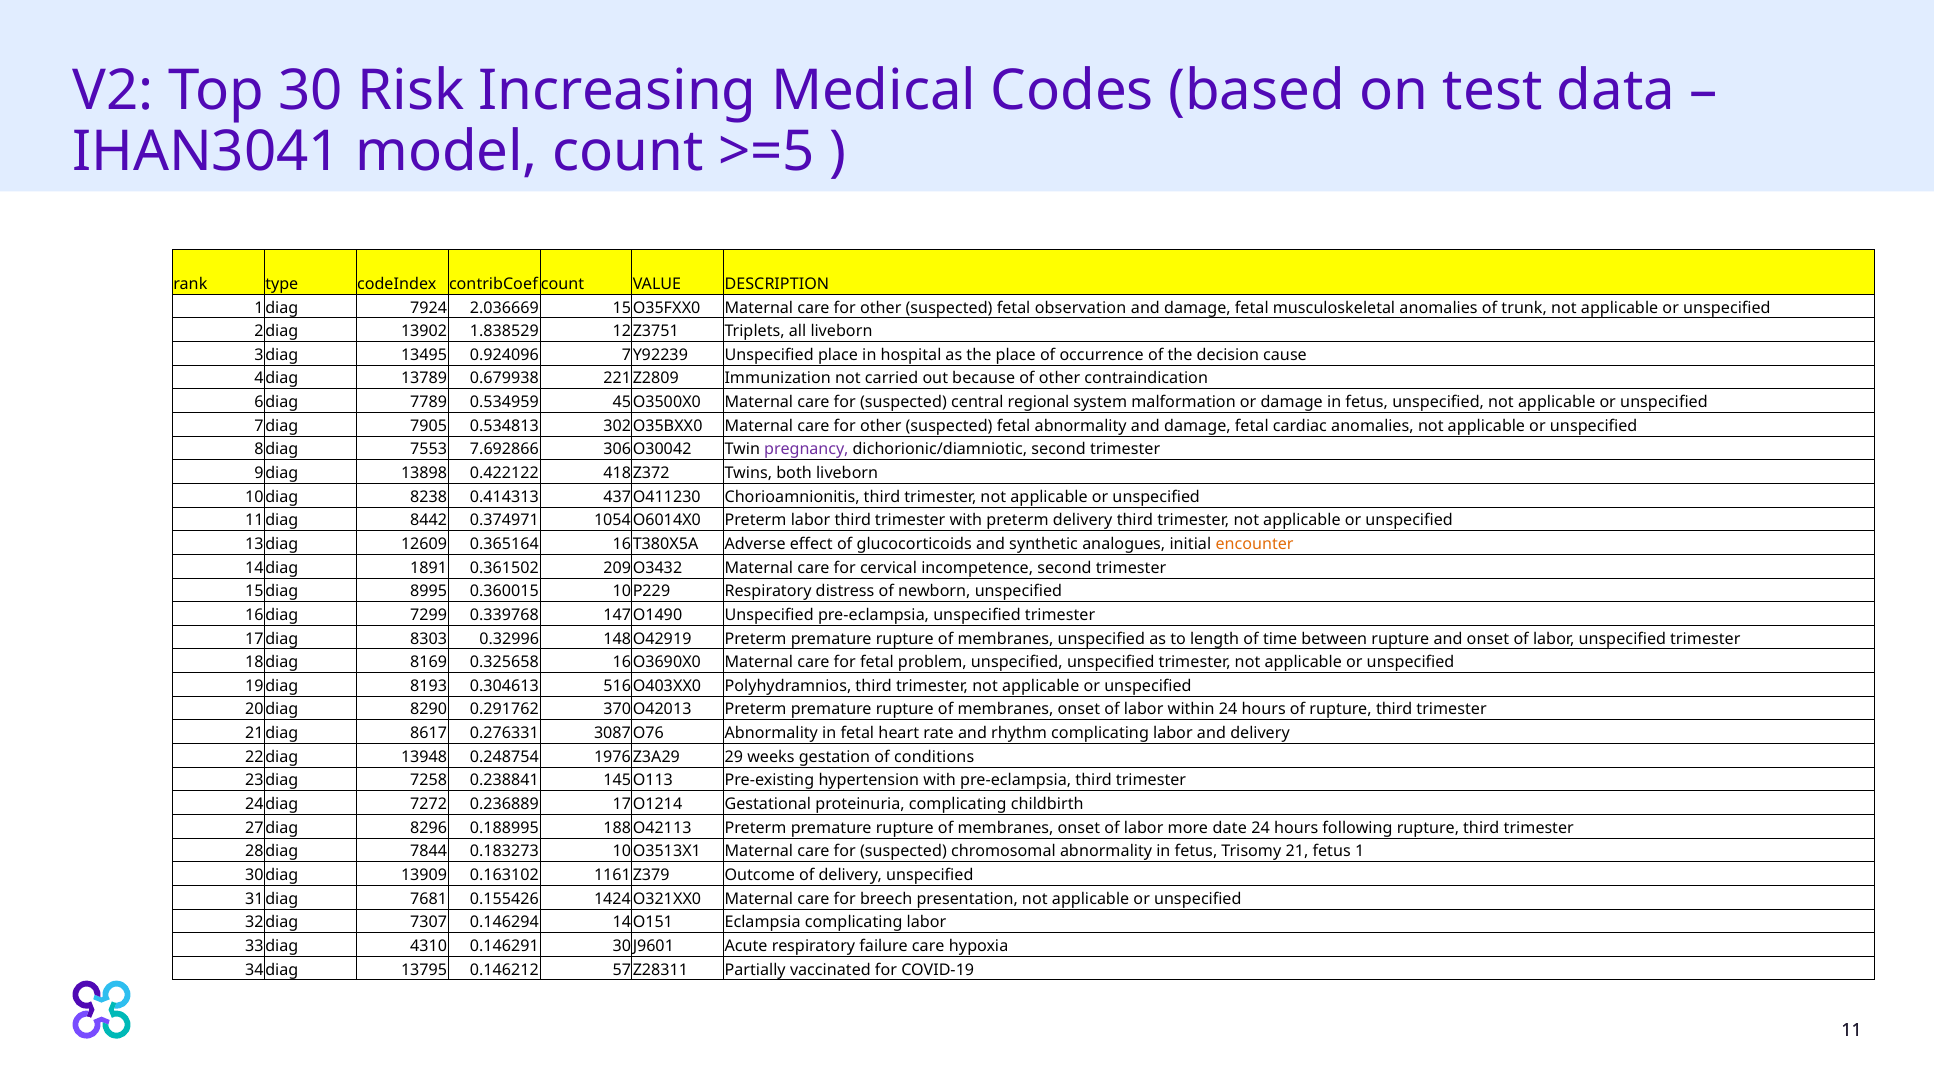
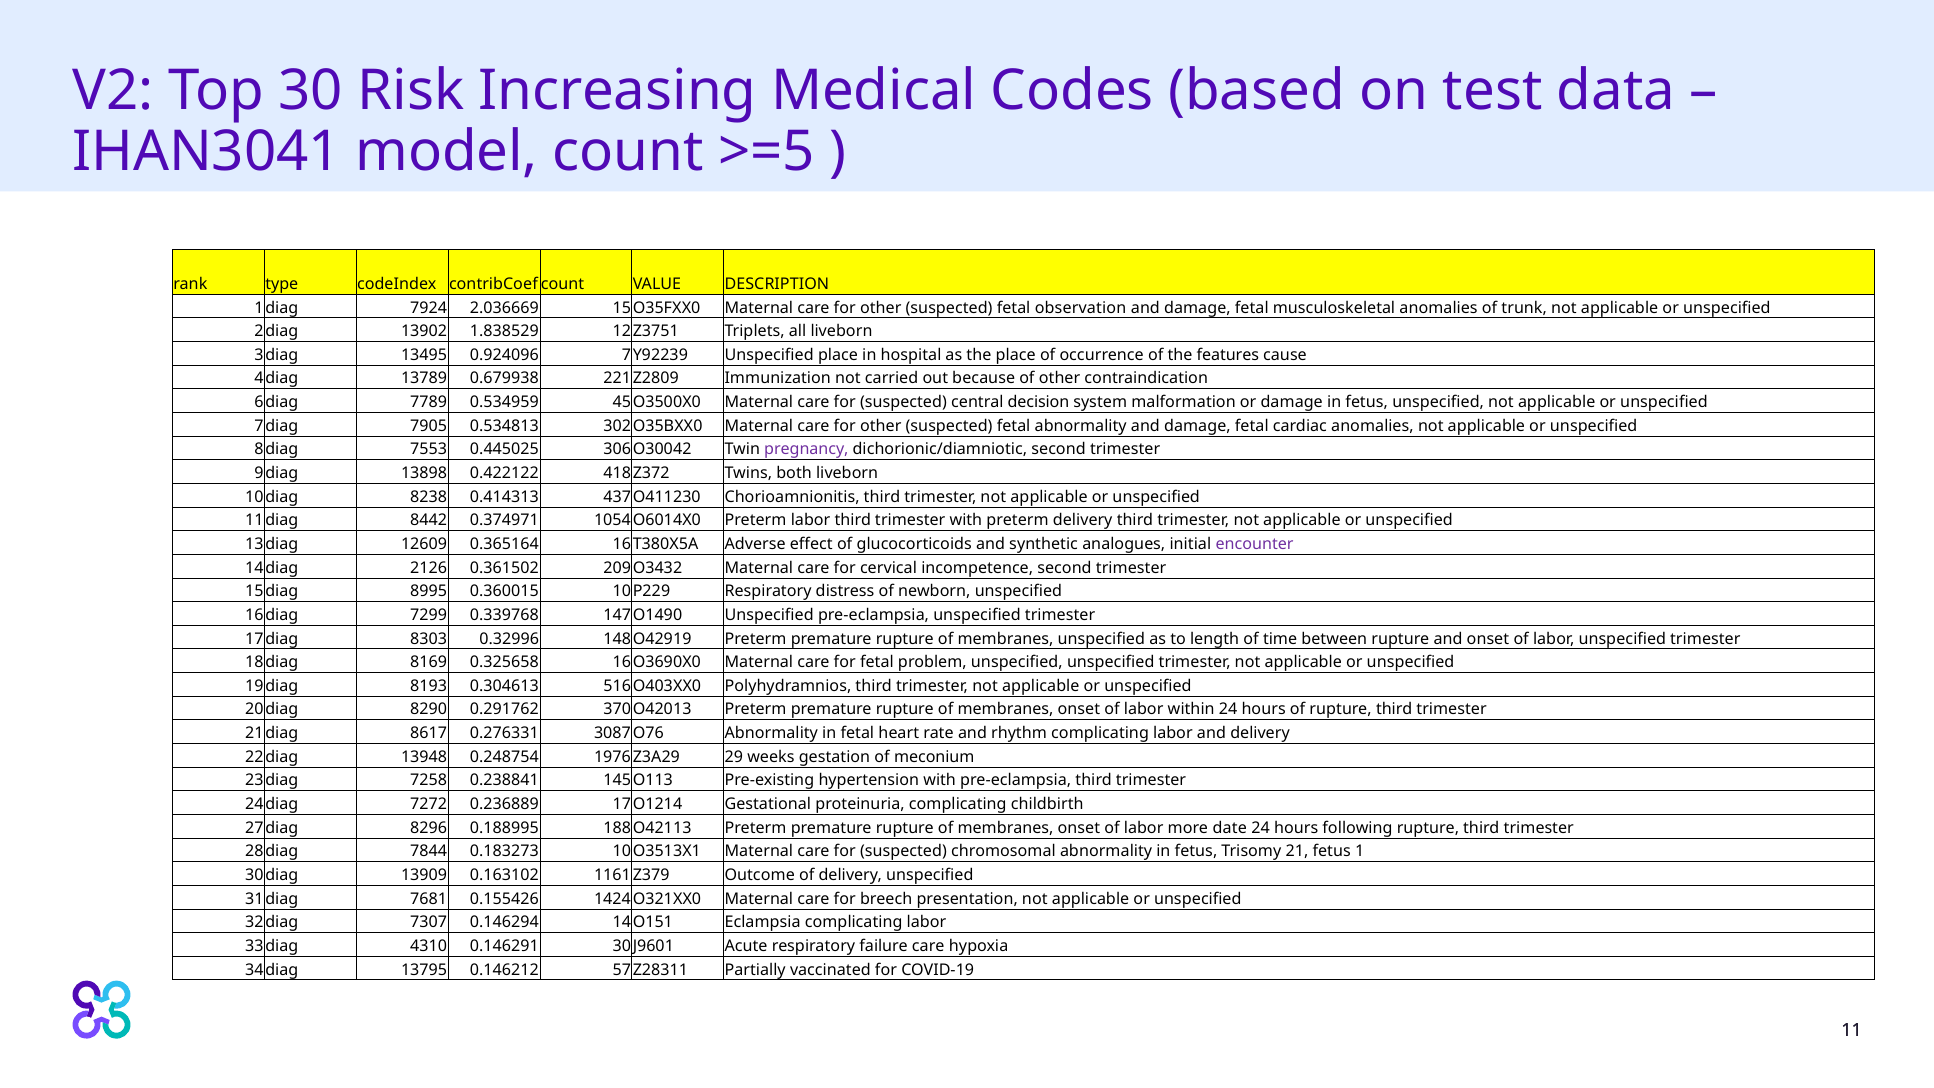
decision: decision -> features (1228, 355)
regional: regional -> decision (1038, 402)
7.692866: 7.692866 -> 0.445025 (504, 450)
encounter colour: orange -> purple (1255, 544)
1891: 1891 -> 2126 (429, 568)
conditions: conditions -> meconium (934, 757)
